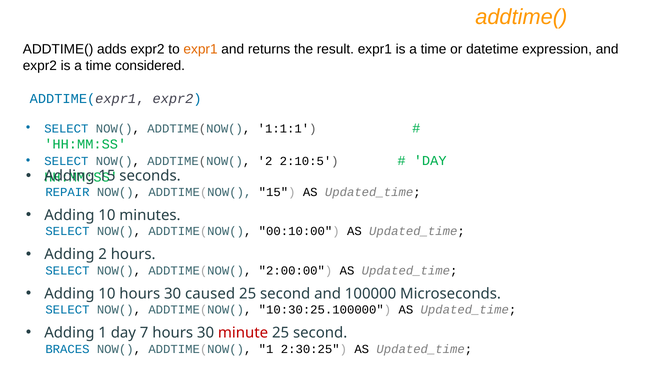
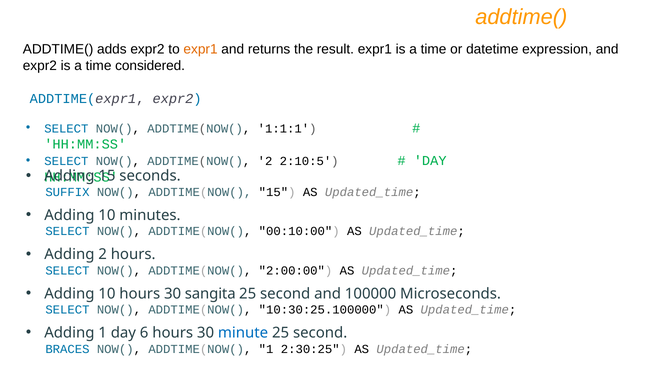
REPAIR: REPAIR -> SUFFIX (67, 192)
caused: caused -> sangita (210, 294)
7: 7 -> 6 (144, 333)
minute colour: red -> blue (243, 333)
